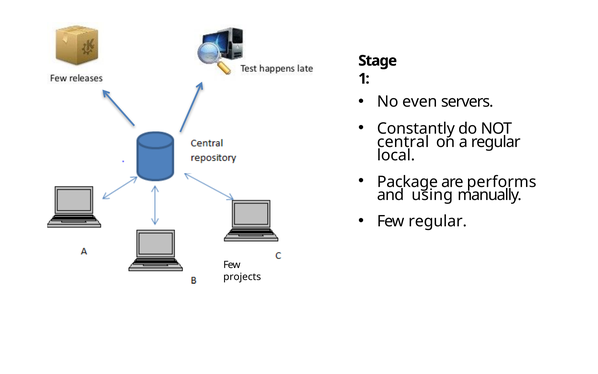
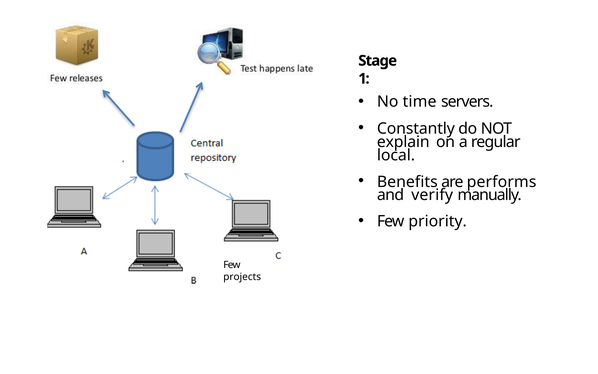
even: even -> time (420, 102)
central: central -> explain (403, 142)
Package: Package -> Benefits (407, 182)
using: using -> verify (432, 195)
Few regular: regular -> priority (438, 221)
